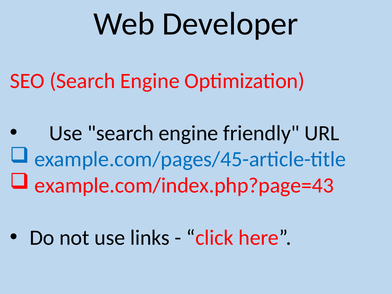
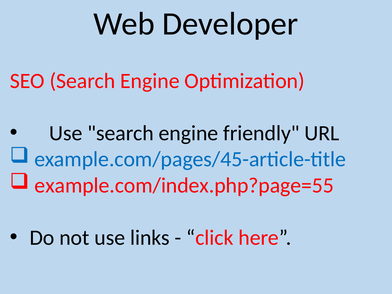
example.com/index.php?page=43: example.com/index.php?page=43 -> example.com/index.php?page=55 (184, 185)
